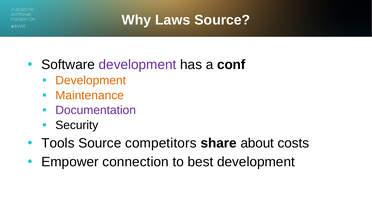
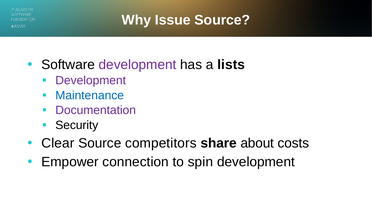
Laws: Laws -> Issue (173, 20)
conf: conf -> lists (231, 65)
Development colour: orange -> purple (91, 81)
Maintenance colour: orange -> blue (90, 95)
Tools: Tools -> Clear (58, 143)
best: best -> spin (200, 162)
